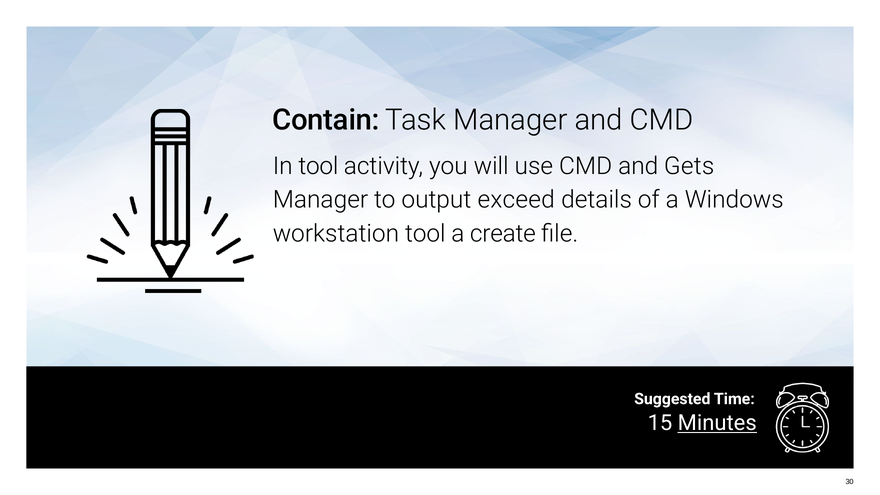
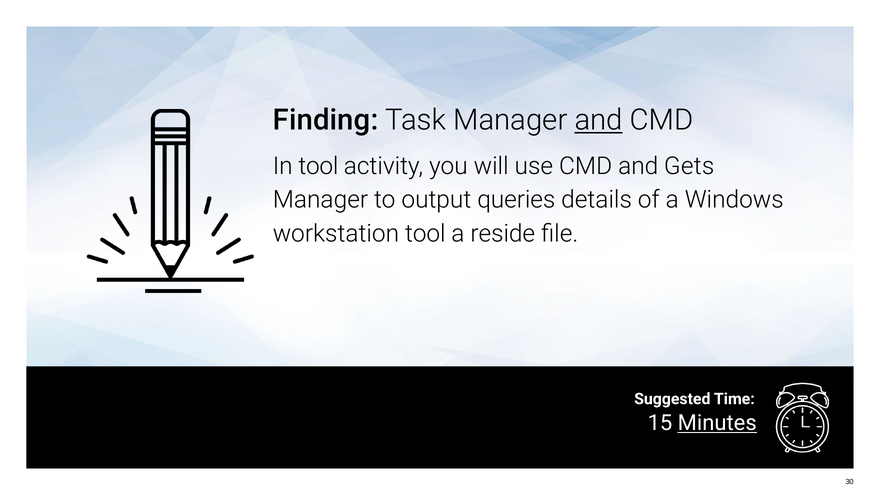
Contain: Contain -> Finding (326, 120)
and underline: none -> present (599, 120)
exceed: exceed -> queries (516, 200)
create: create -> reside (503, 234)
